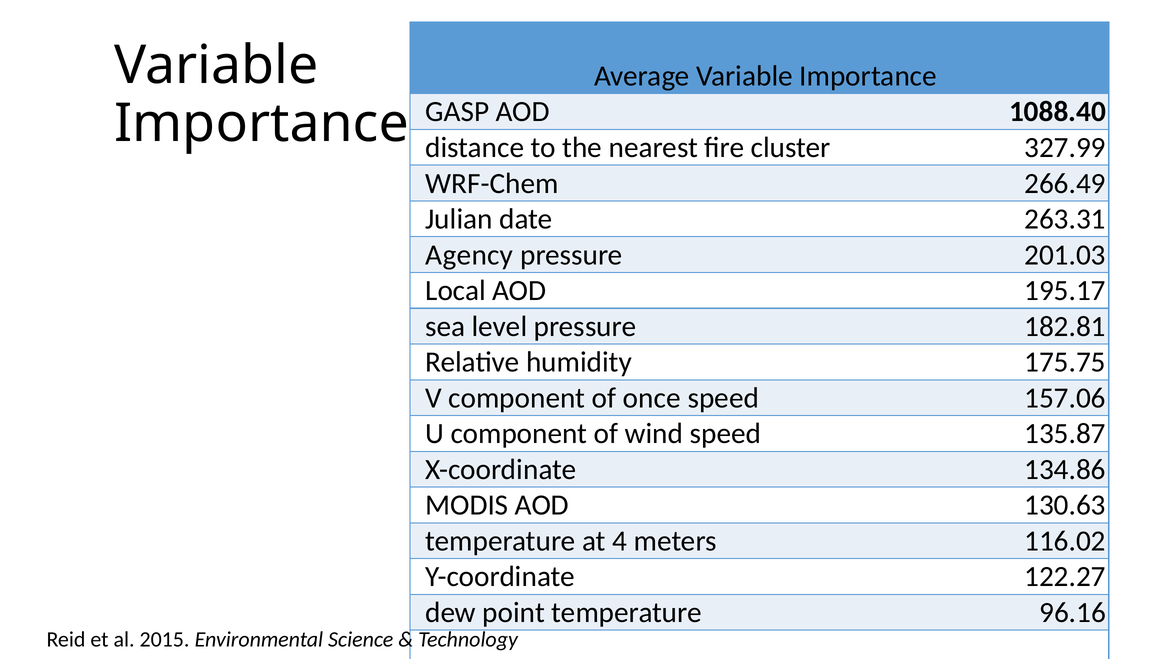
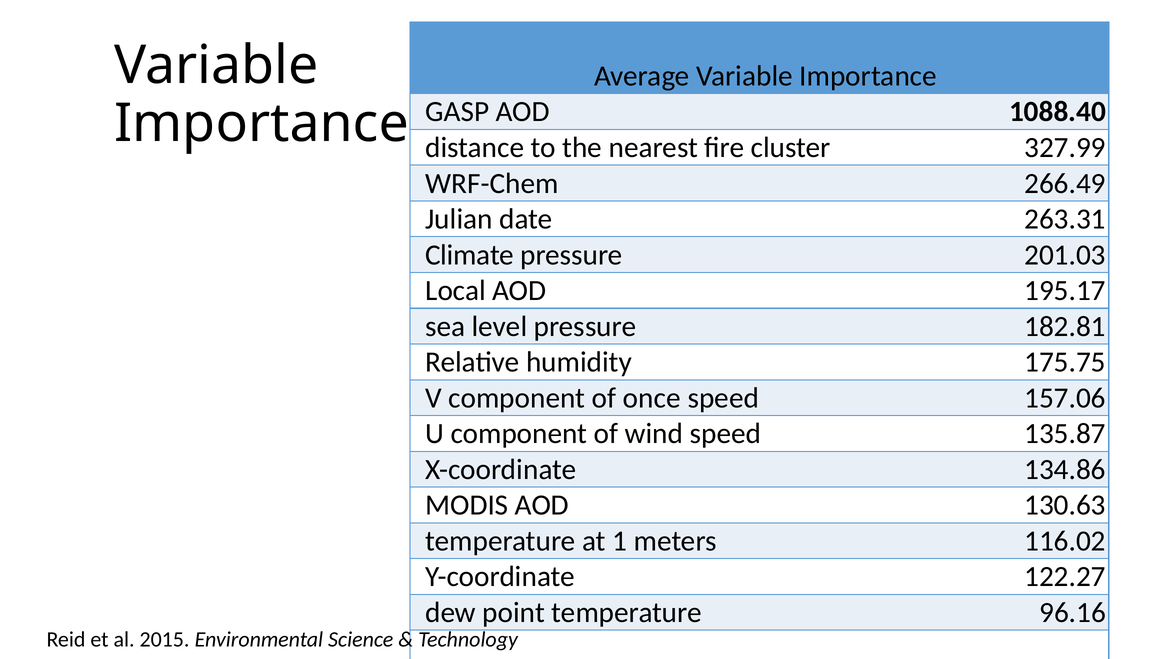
Agency: Agency -> Climate (470, 255)
at 4: 4 -> 1 (620, 541)
